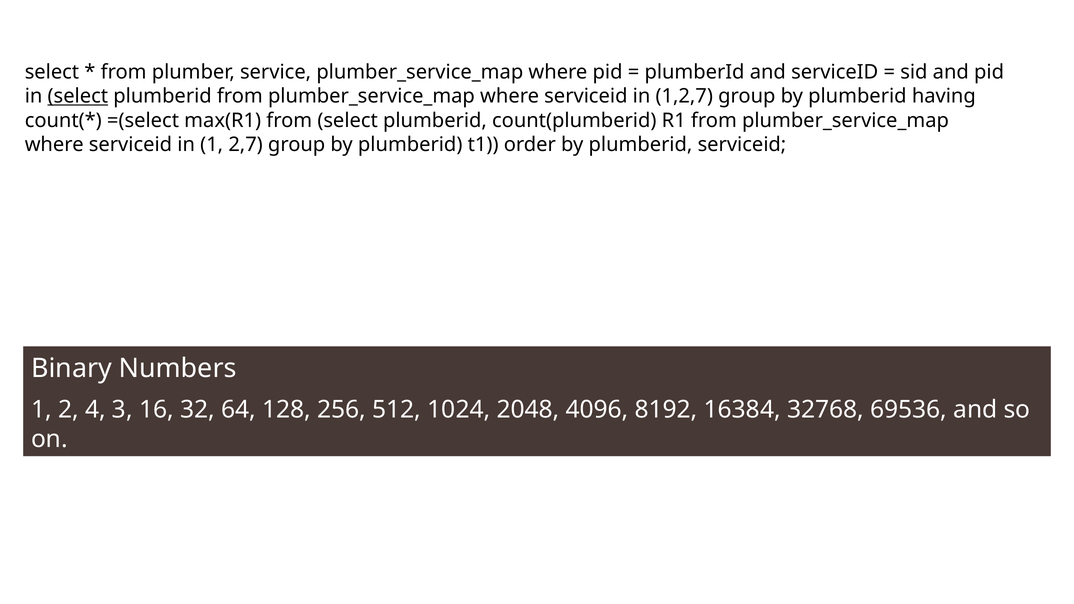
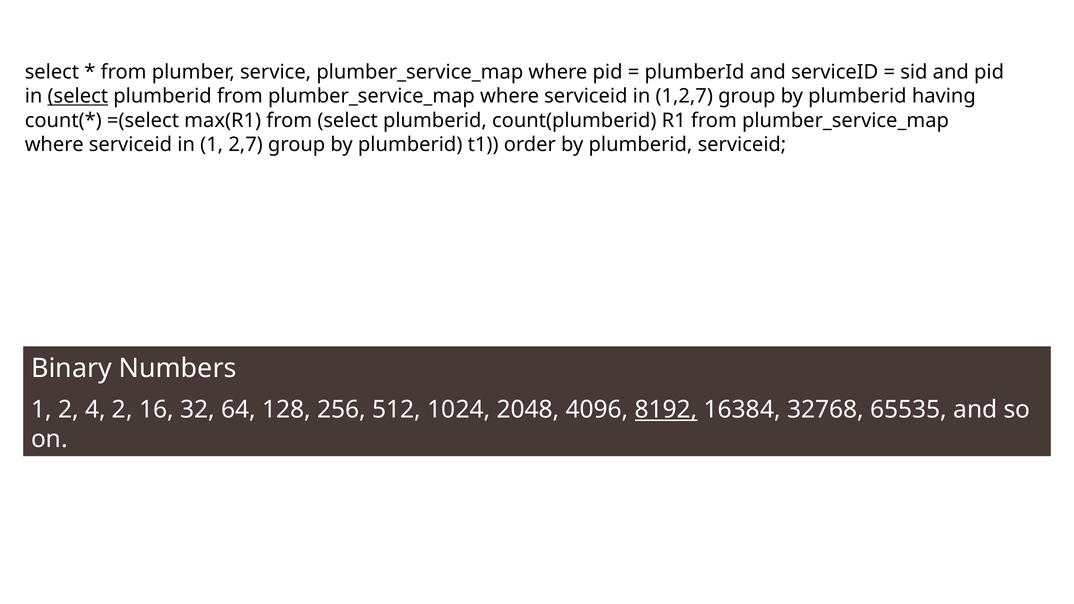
4 3: 3 -> 2 (122, 410)
8192 underline: none -> present (666, 410)
69536: 69536 -> 65535 (909, 410)
